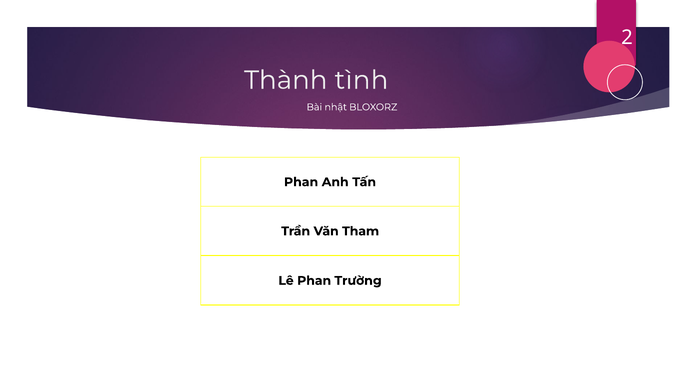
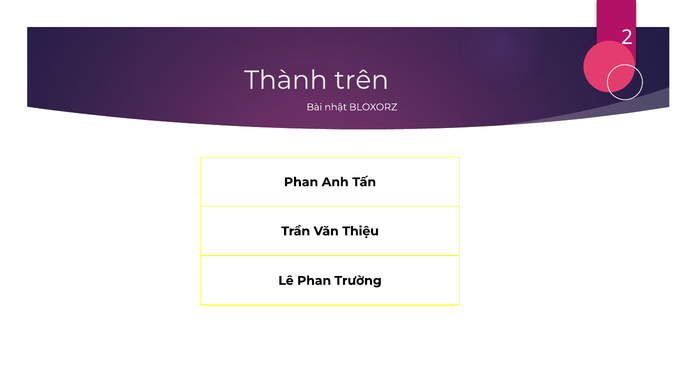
tình: tình -> trên (362, 80)
Tham: Tham -> Thiệu (361, 231)
